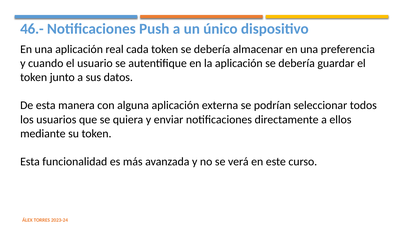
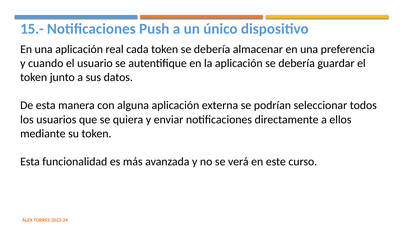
46.-: 46.- -> 15.- (32, 29)
